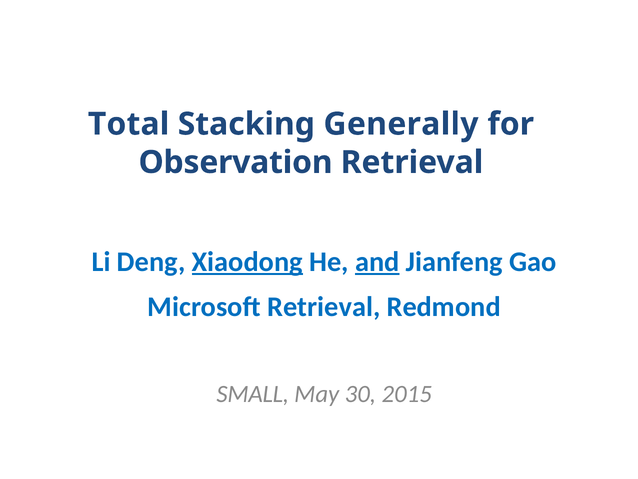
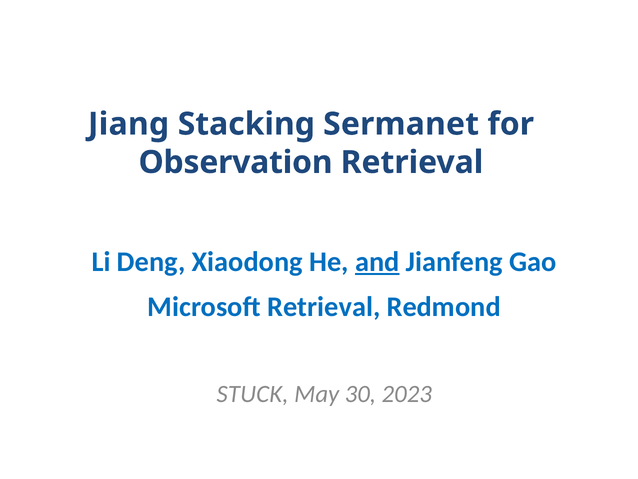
Total: Total -> Jiang (129, 124)
Generally: Generally -> Sermanet (401, 124)
Xiaodong underline: present -> none (247, 261)
SMALL: SMALL -> STUCK (253, 393)
2015: 2015 -> 2023 (407, 393)
